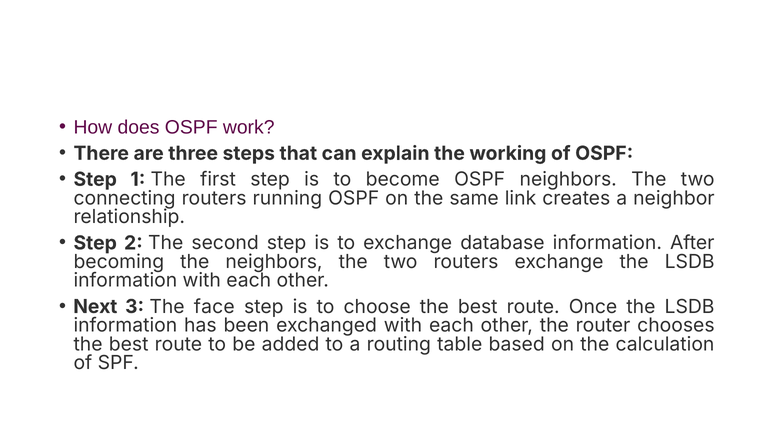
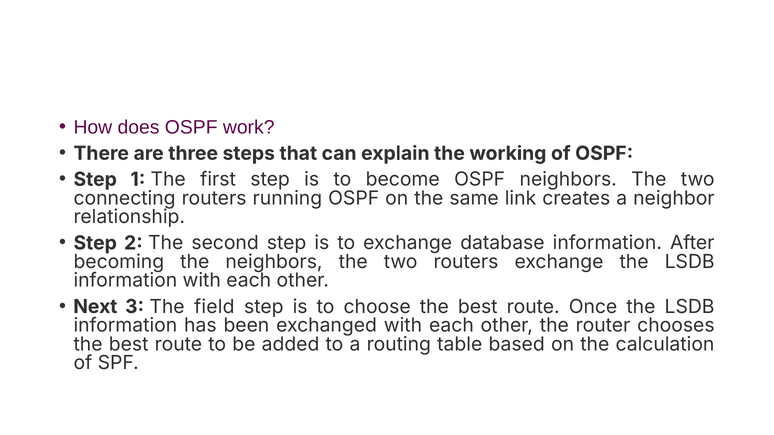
face: face -> field (214, 307)
